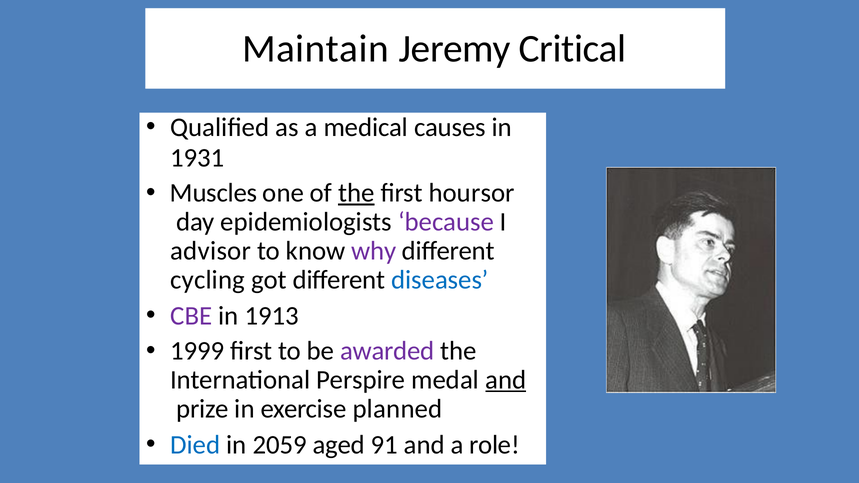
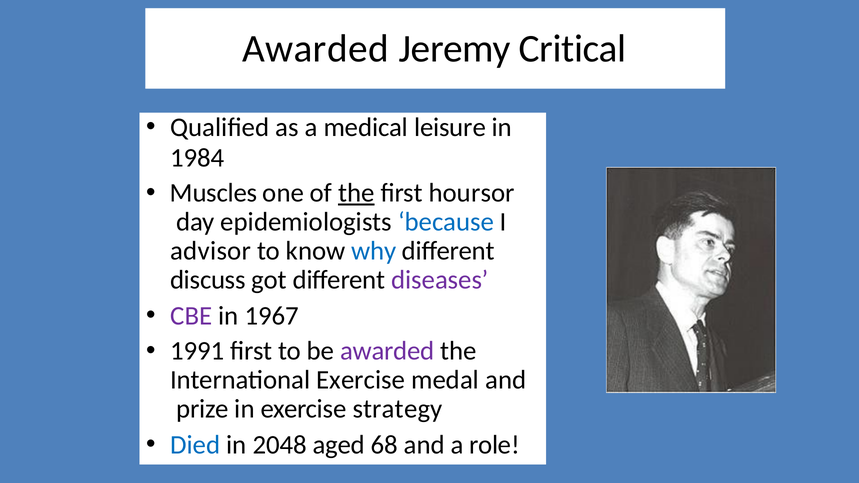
Maintain: Maintain -> Awarded (315, 49)
causes: causes -> leisure (450, 127)
1931: 1931 -> 1984 (197, 158)
because colour: purple -> blue (446, 222)
why colour: purple -> blue (374, 251)
cycling: cycling -> discuss (208, 280)
diseases colour: blue -> purple (440, 280)
1913: 1913 -> 1967 (272, 316)
1999: 1999 -> 1991 (197, 351)
International Perspire: Perspire -> Exercise (361, 380)
and underline: present -> none (506, 380)
planned: planned -> strategy (398, 409)
2059: 2059 -> 2048 (280, 445)
91: 91 -> 68 (384, 445)
